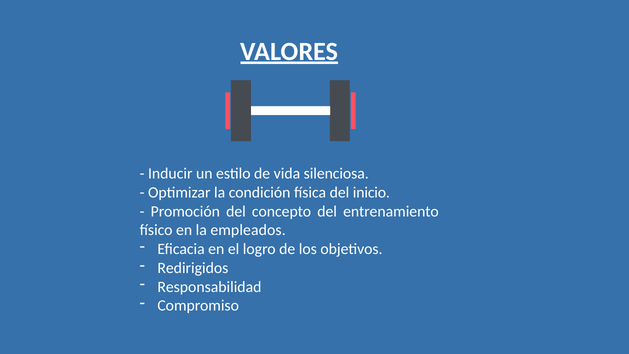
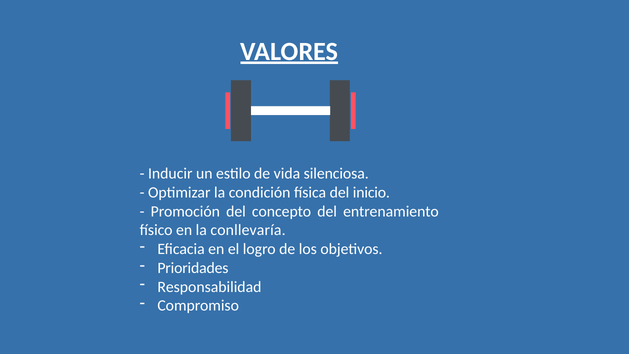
empleados: empleados -> conllevaría (248, 230)
Redirigidos: Redirigidos -> Prioridades (193, 268)
